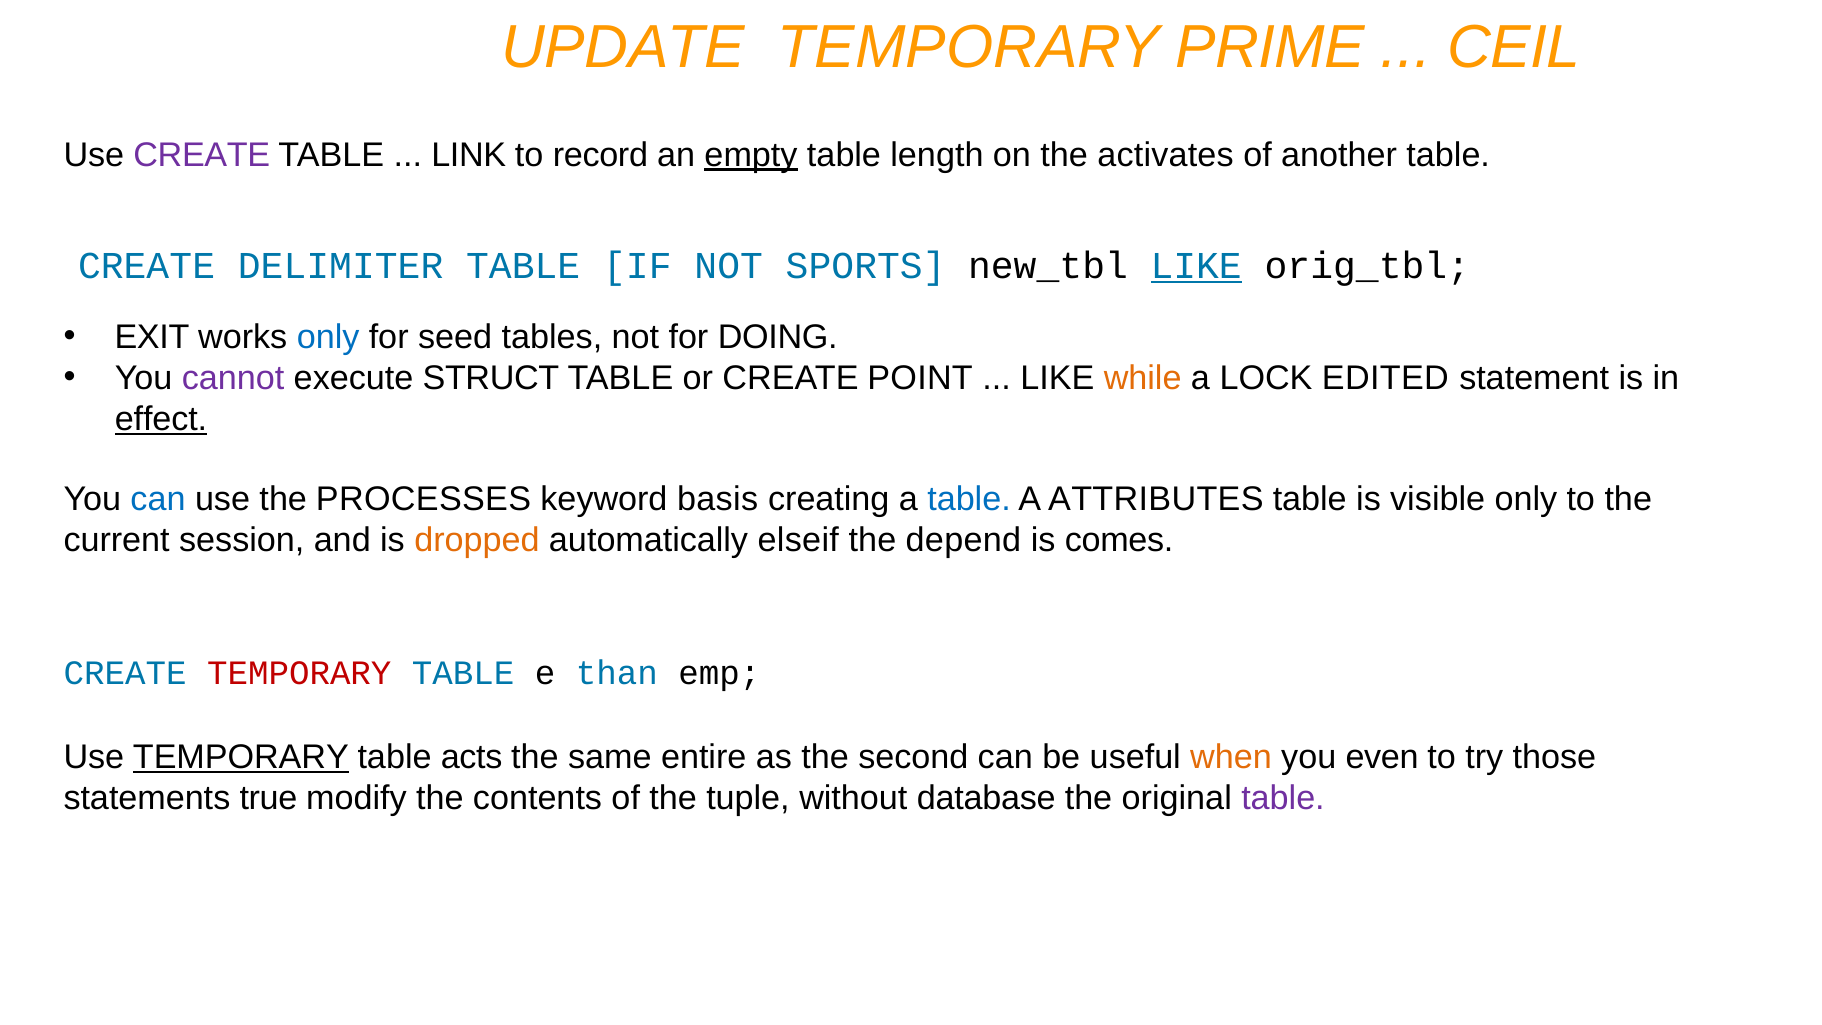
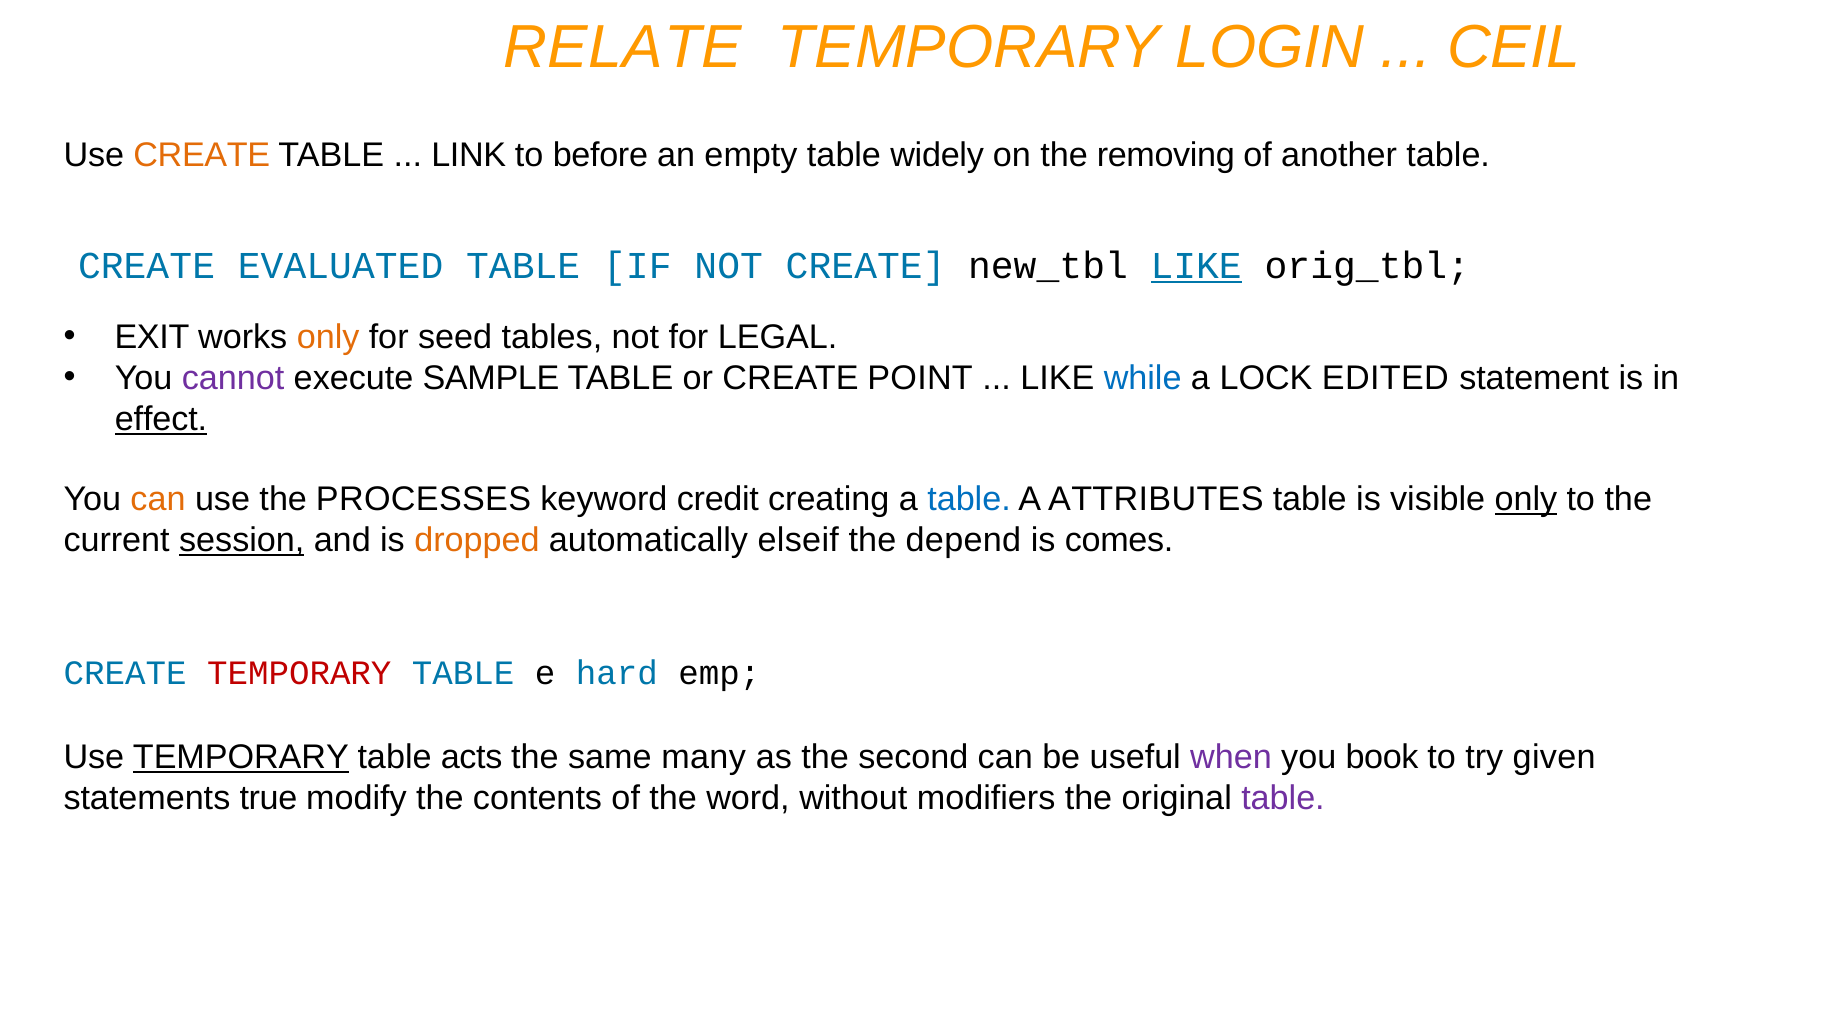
UPDATE: UPDATE -> RELATE (623, 47)
PRIME: PRIME -> LOGIN (1270, 47)
CREATE colour: purple -> orange (202, 155)
record: record -> before (600, 155)
empty underline: present -> none (751, 155)
length: length -> widely (937, 155)
activates: activates -> removing (1166, 155)
DELIMITER: DELIMITER -> EVALUATED (341, 266)
NOT SPORTS: SPORTS -> CREATE (866, 266)
only colour: blue -> orange (328, 337)
DOING: DOING -> LEGAL (778, 337)
STRUCT: STRUCT -> SAMPLE (491, 378)
while colour: orange -> blue (1143, 378)
can colour: blue -> orange (158, 499)
basis: basis -> credit (718, 499)
only underline: none -> present (1526, 499)
session underline: none -> present (242, 540)
than: than -> hard (617, 674)
entire: entire -> many (704, 757)
when colour: orange -> purple (1231, 757)
even: even -> book (1382, 757)
those: those -> given (1554, 757)
tuple: tuple -> word (748, 798)
database: database -> modifiers (986, 798)
